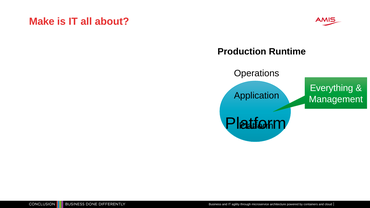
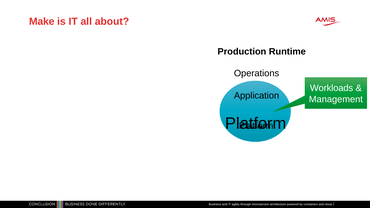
Everything: Everything -> Workloads (332, 88)
